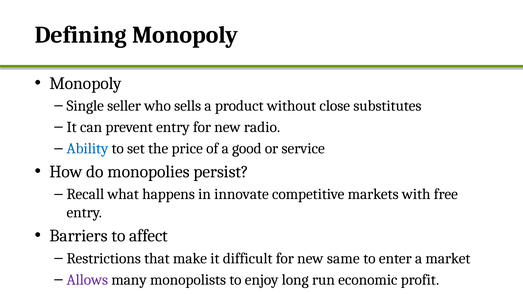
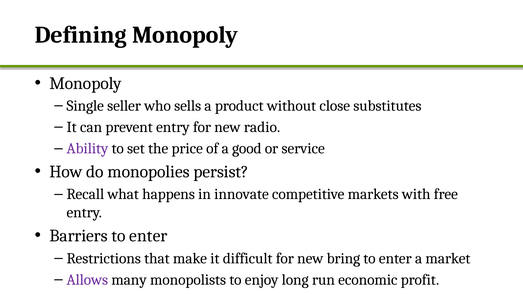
Ability colour: blue -> purple (87, 149)
Barriers to affect: affect -> enter (148, 236)
same: same -> bring (343, 258)
